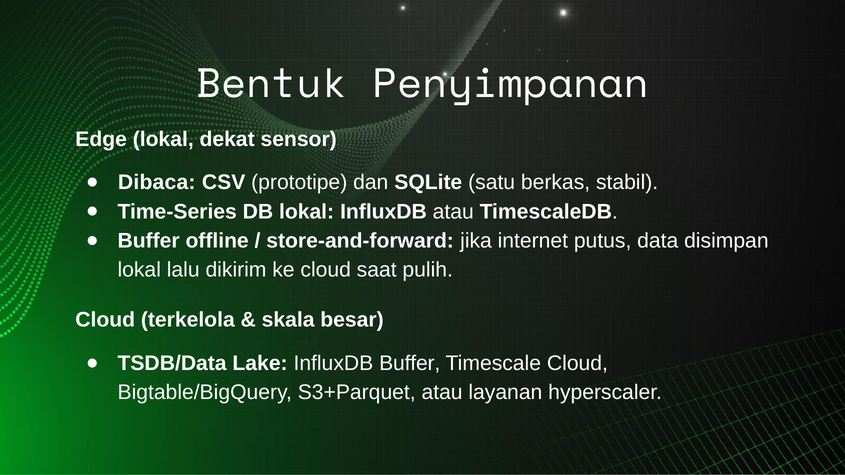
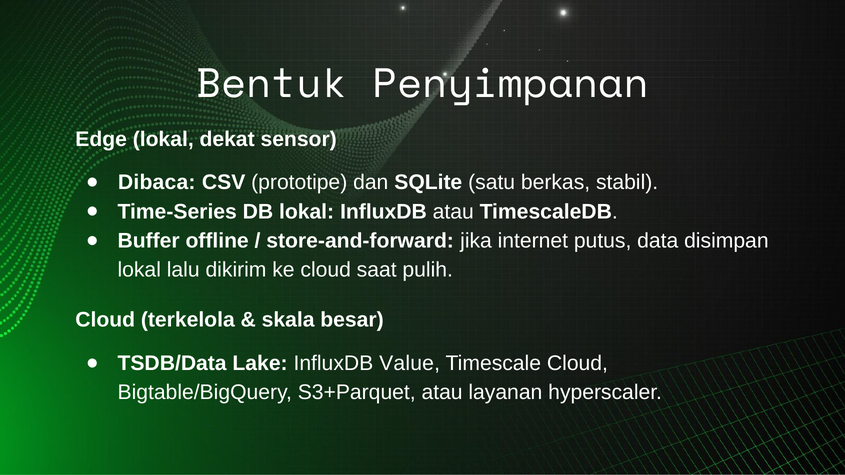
InfluxDB Buffer: Buffer -> Value (410, 363)
